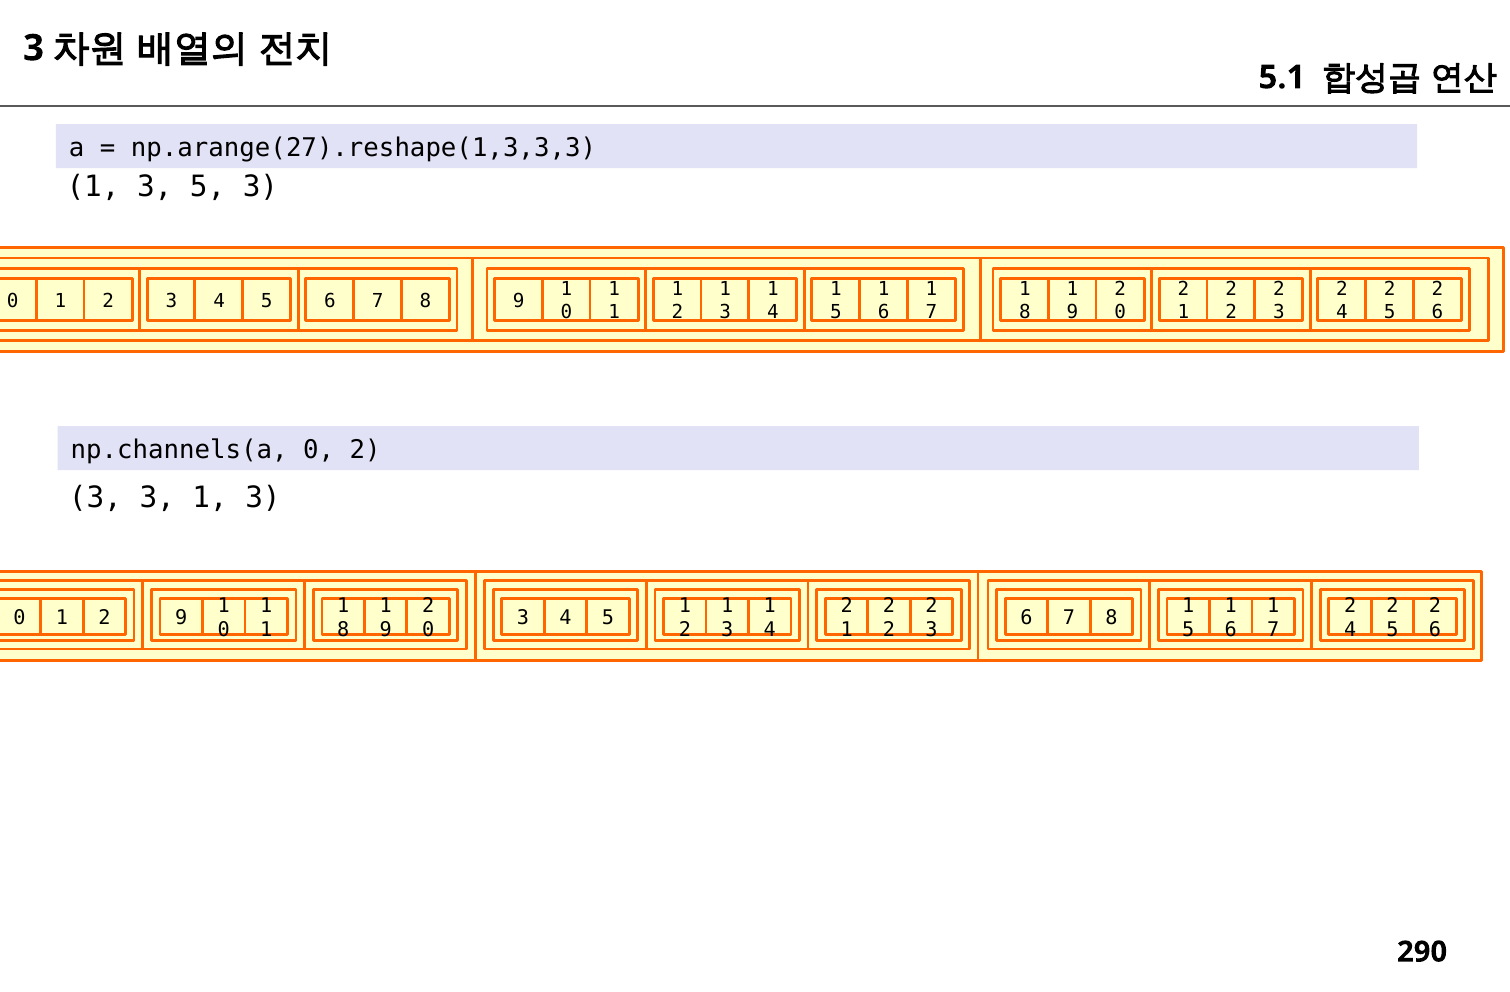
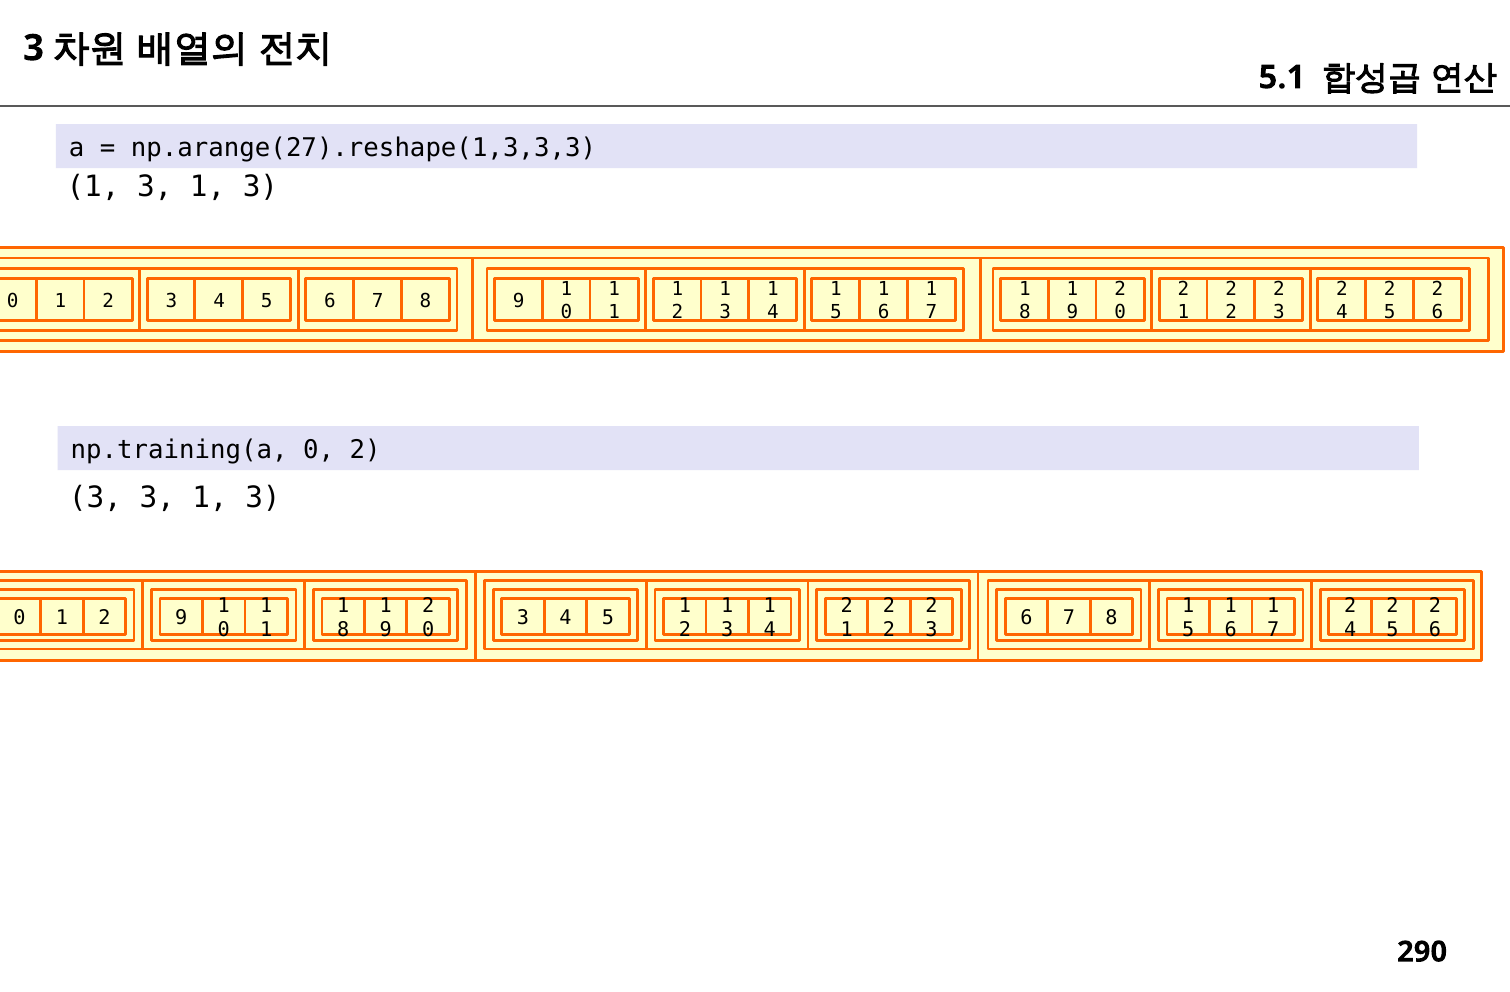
5: 5 -> 1 (208, 187)
np.channels(a: np.channels(a -> np.training(a (179, 450)
